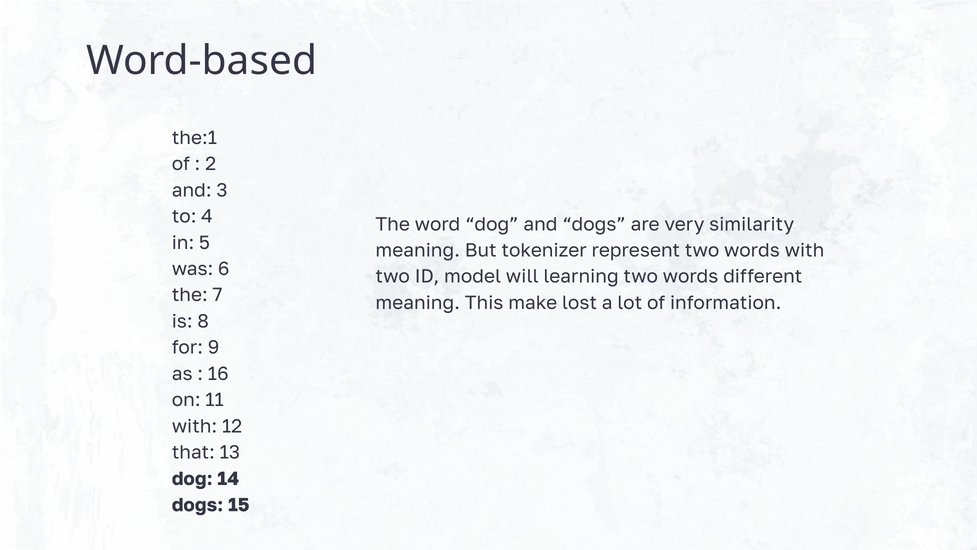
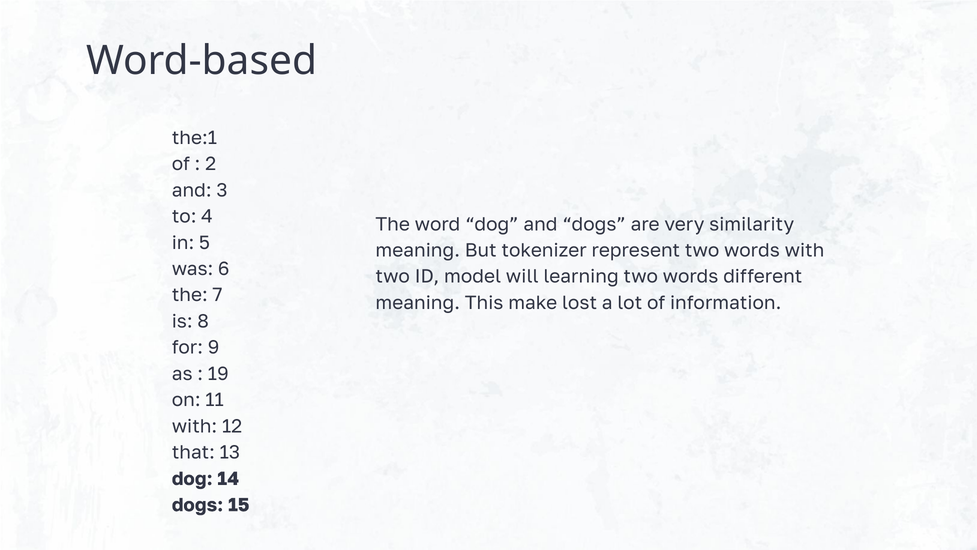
16: 16 -> 19 (218, 374)
